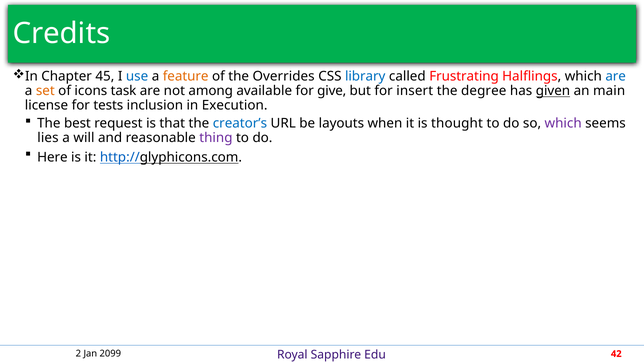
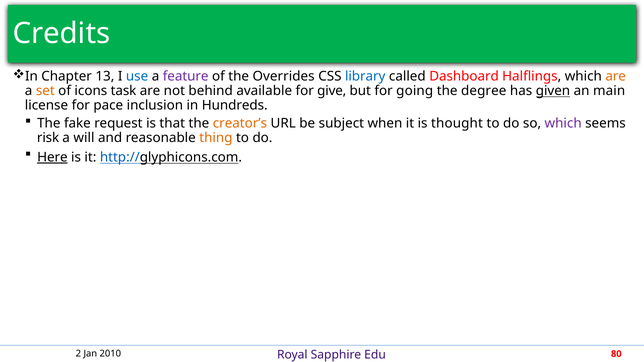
45: 45 -> 13 (105, 77)
feature colour: orange -> purple (186, 77)
Frustrating: Frustrating -> Dashboard (464, 77)
are colour: blue -> orange (616, 77)
among: among -> behind (211, 91)
insert: insert -> going (415, 91)
tests: tests -> pace (108, 106)
Execution: Execution -> Hundreds (235, 106)
best: best -> fake (77, 123)
creator’s colour: blue -> orange (240, 123)
layouts: layouts -> subject (341, 123)
lies: lies -> risk (48, 138)
thing colour: purple -> orange (216, 138)
Here underline: none -> present (52, 157)
2099: 2099 -> 2010 (110, 354)
42: 42 -> 80 (616, 354)
